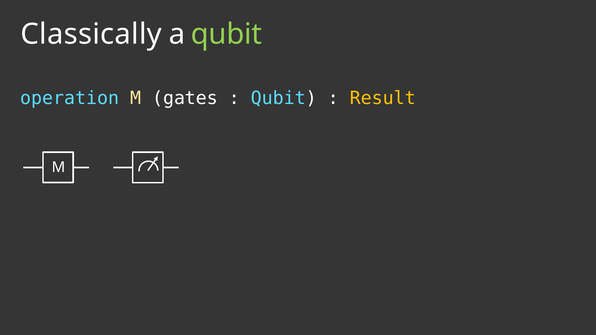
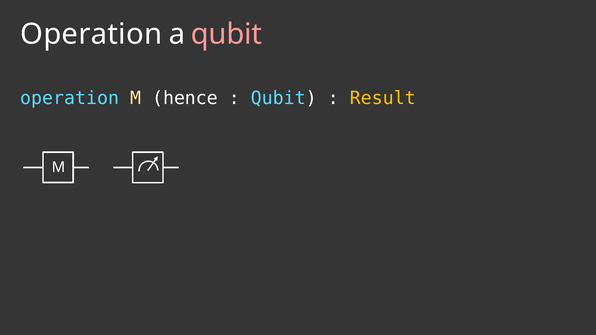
Classically: Classically -> Operation (91, 34)
qubit colour: light green -> pink (226, 34)
gates: gates -> hence (185, 98)
